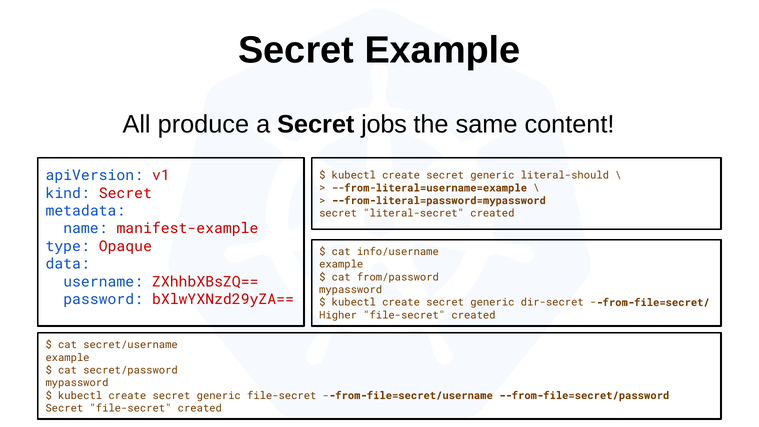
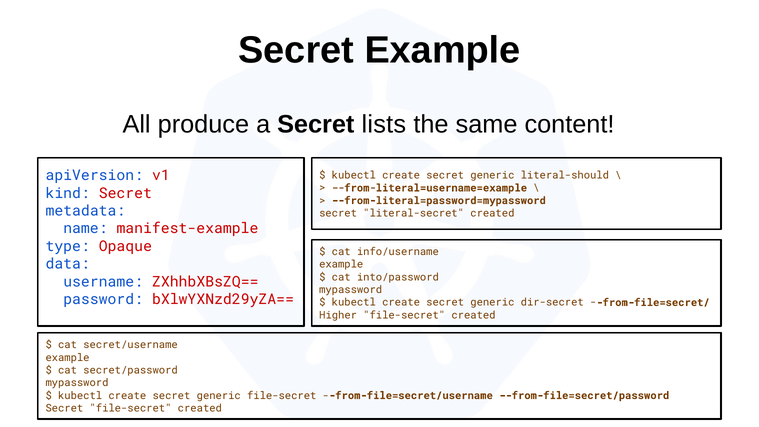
jobs: jobs -> lists (384, 124)
from/password: from/password -> into/password (398, 277)
